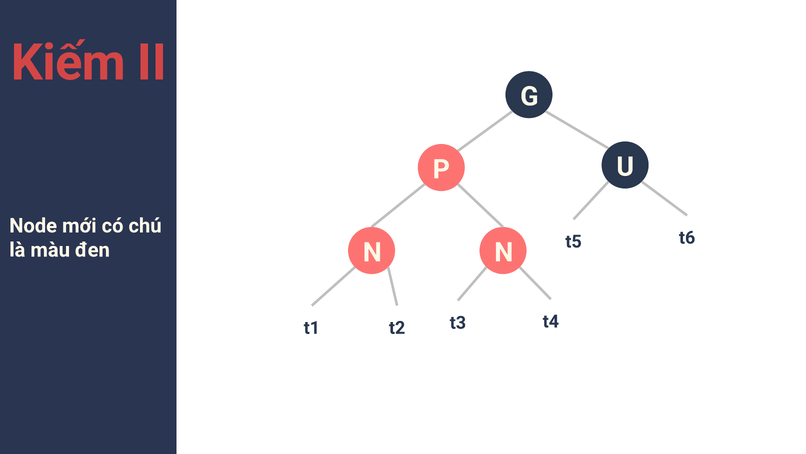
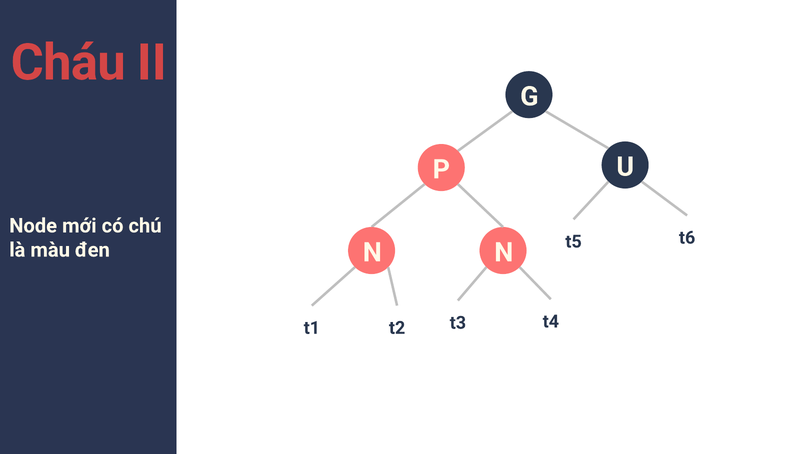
Kiếm: Kiếm -> Cháu (68, 63)
